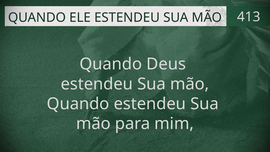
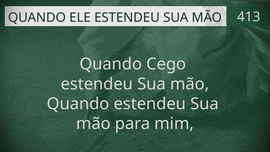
Deus: Deus -> Cego (166, 64)
